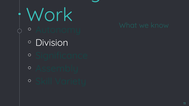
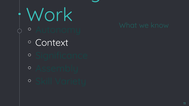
Division: Division -> Context (52, 43)
